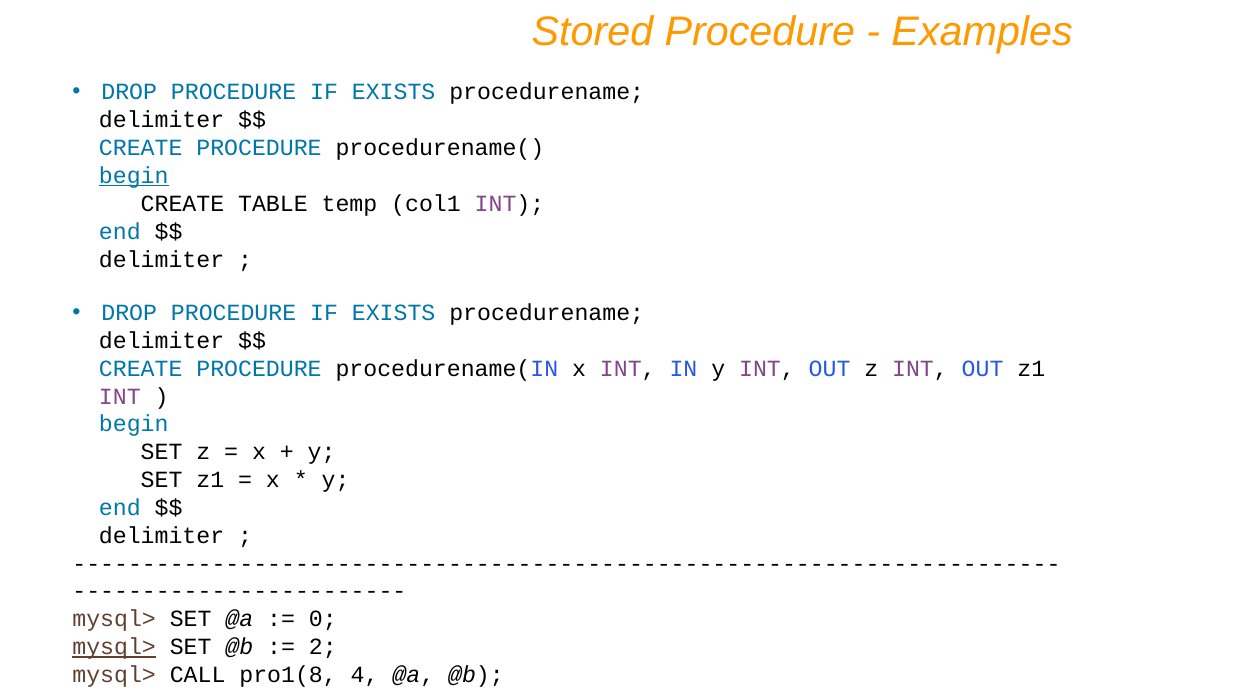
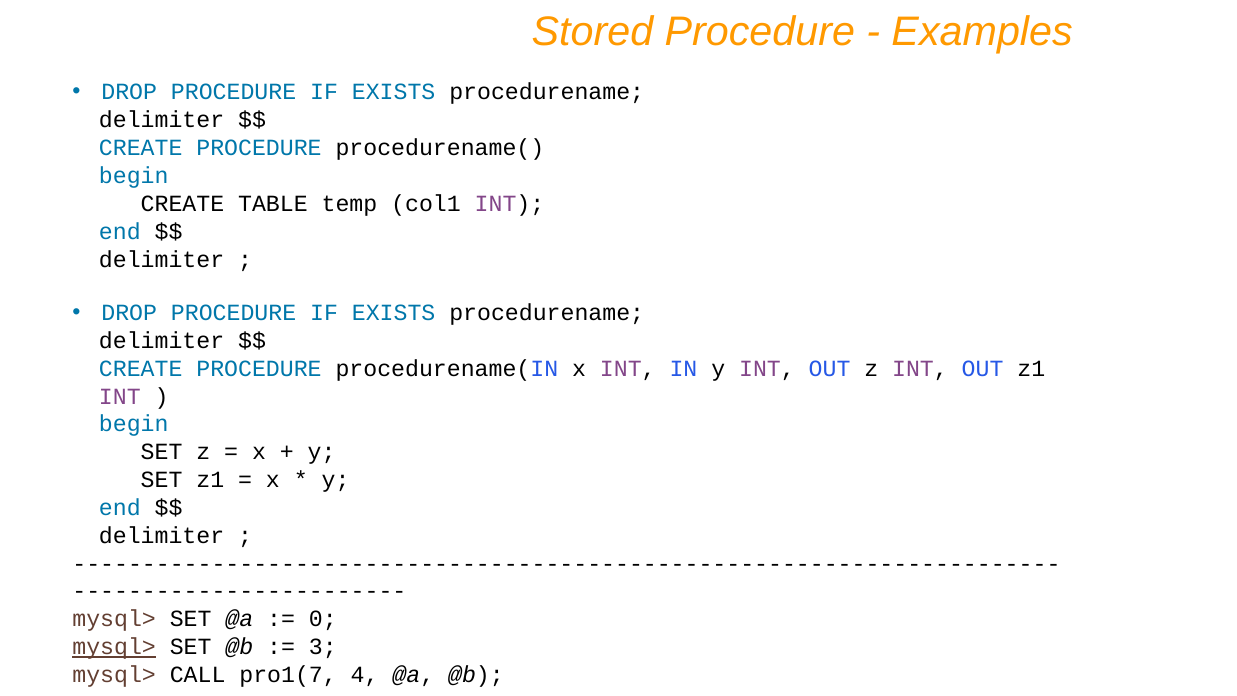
begin underline: present -> none (134, 176)
2: 2 -> 3 (323, 647)
pro1(8: pro1(8 -> pro1(7 (288, 675)
